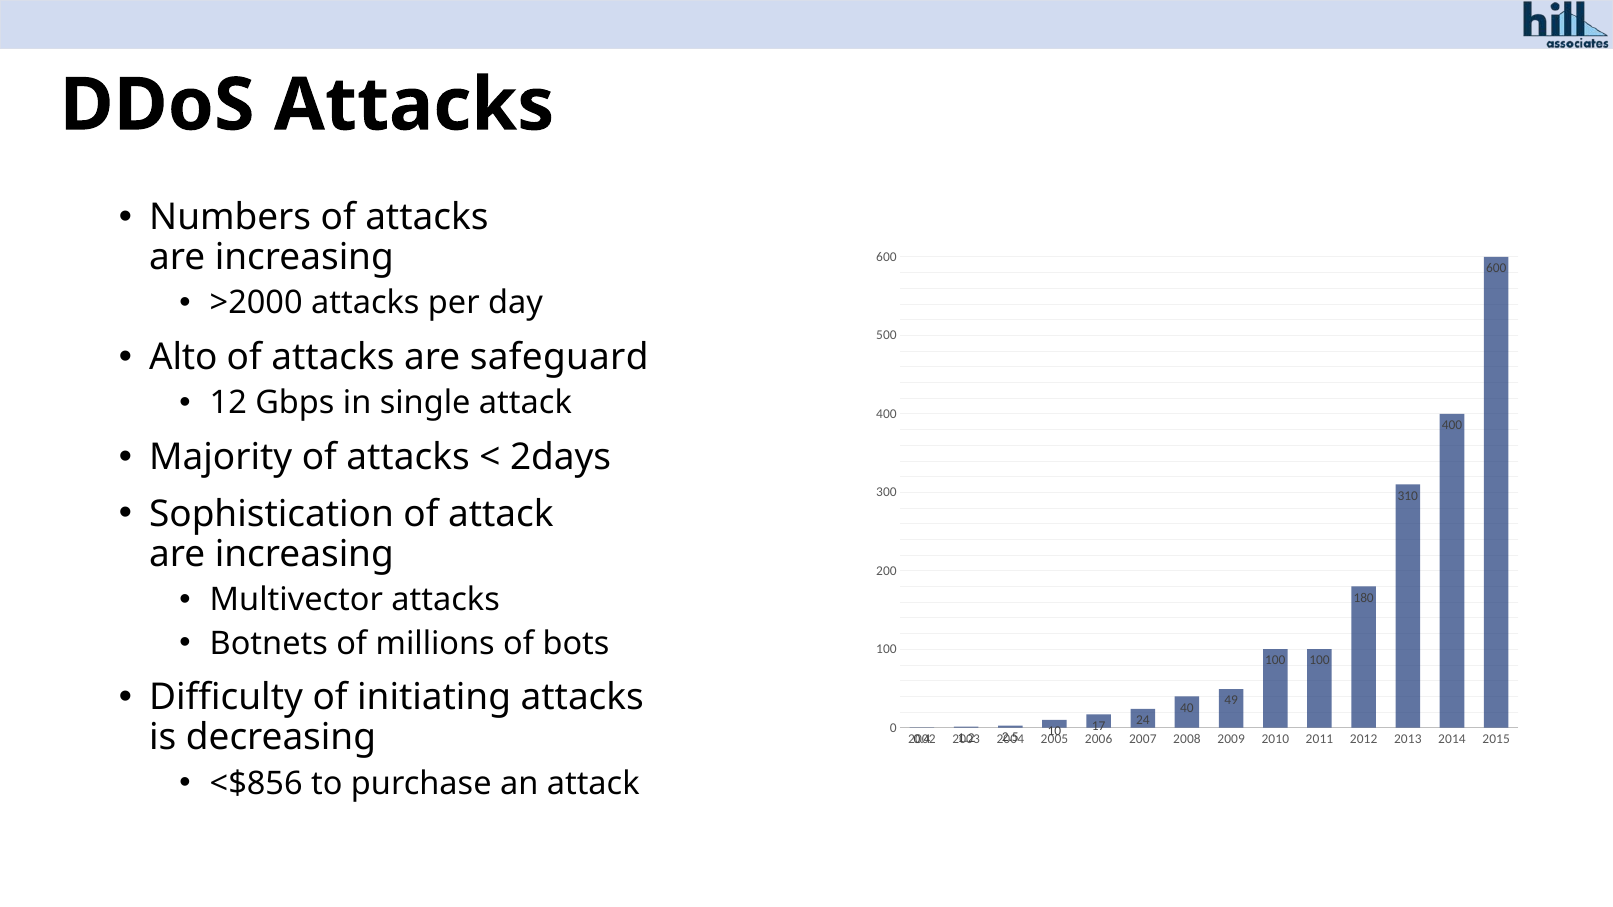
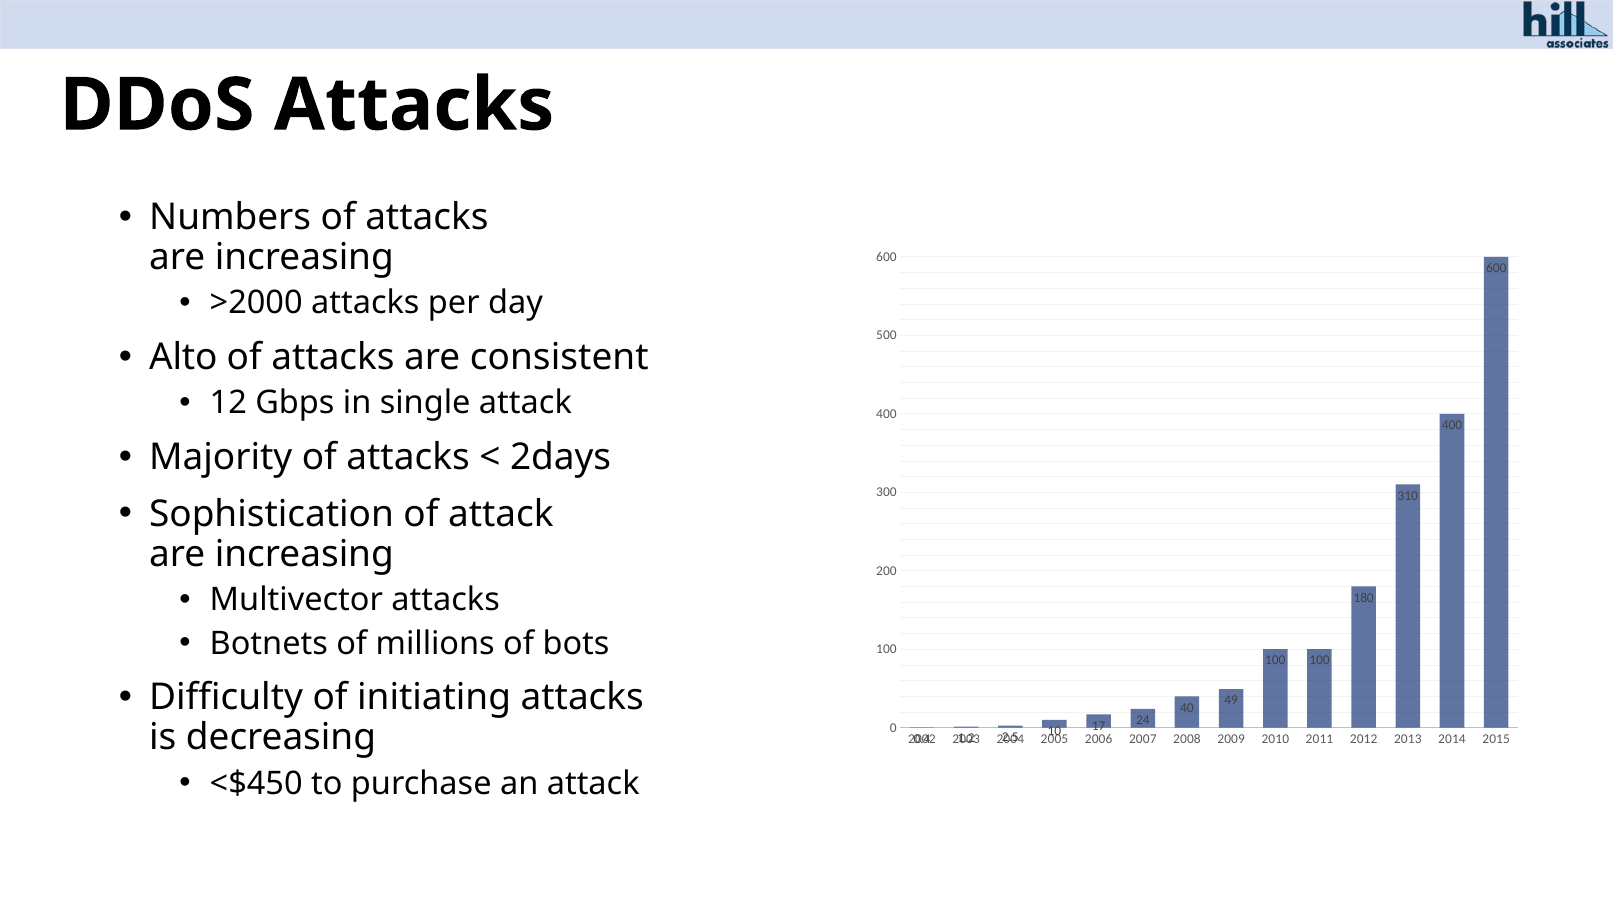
safeguard: safeguard -> consistent (559, 357)
<$856: <$856 -> <$450 (256, 784)
